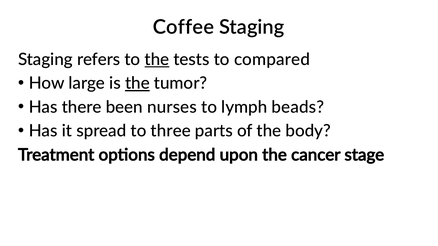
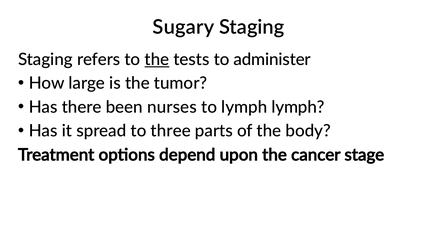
Coffee: Coffee -> Sugary (183, 27)
compared: compared -> administer (272, 60)
the underline: present -> none (137, 83)
lymph beads: beads -> lymph (298, 107)
